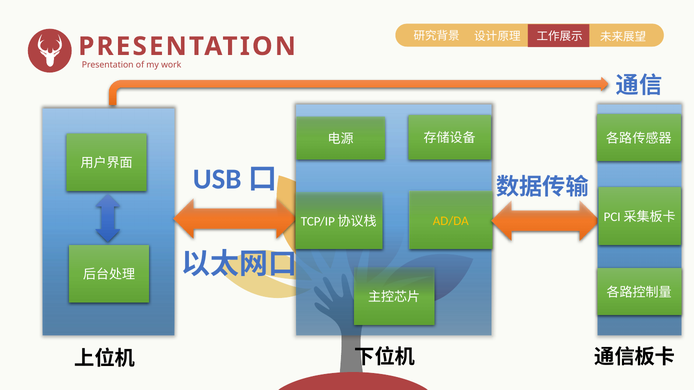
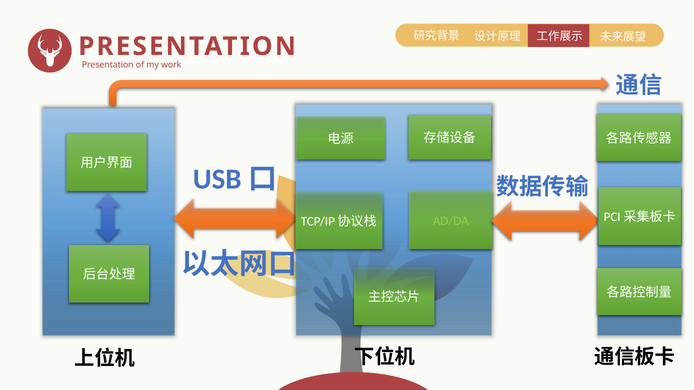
AD/DA colour: yellow -> light green (451, 221)
